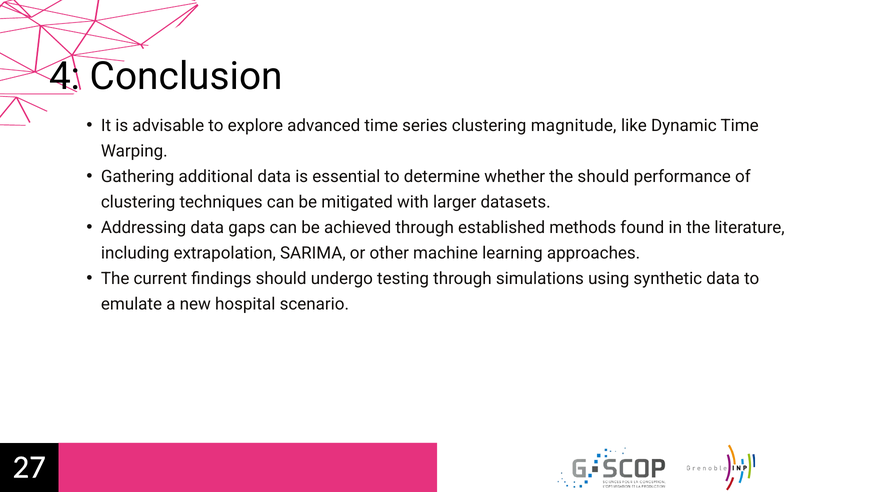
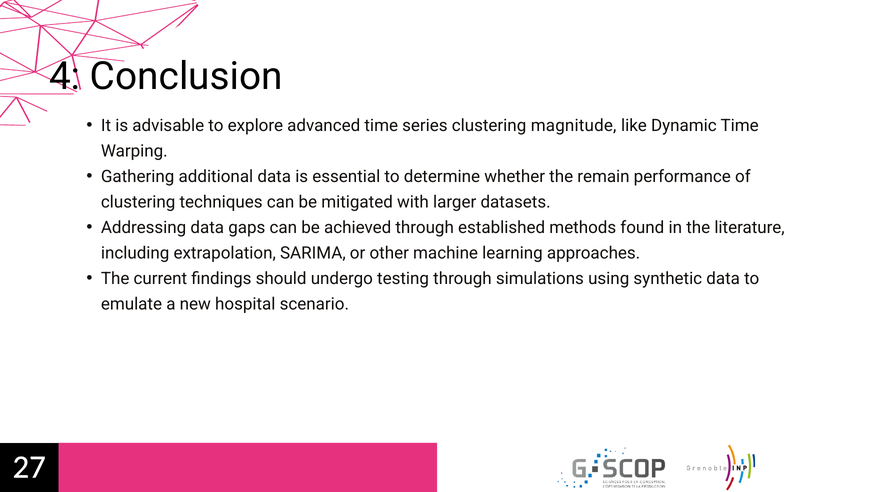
the should: should -> remain (603, 177)
